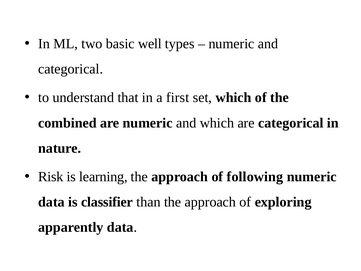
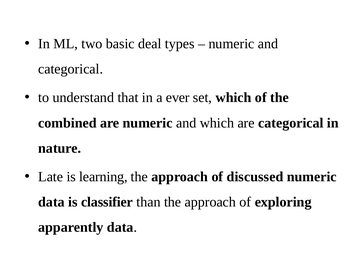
well: well -> deal (150, 44)
first: first -> ever (178, 97)
Risk: Risk -> Late (51, 177)
following: following -> discussed (255, 177)
